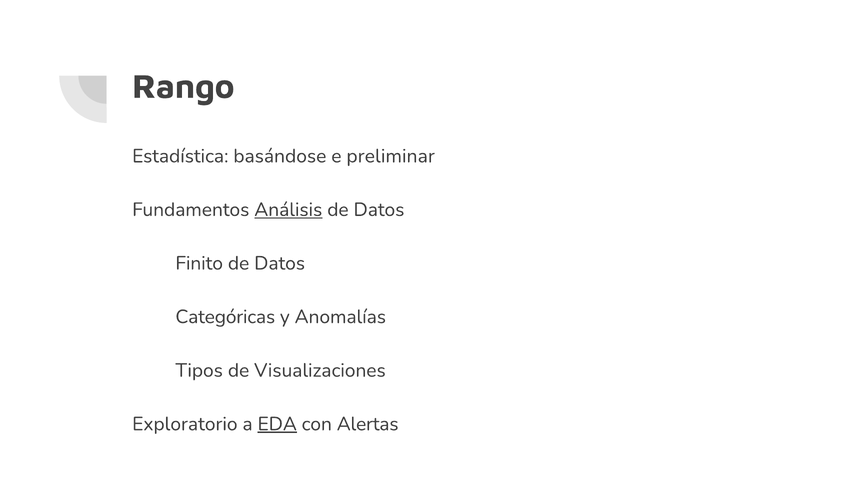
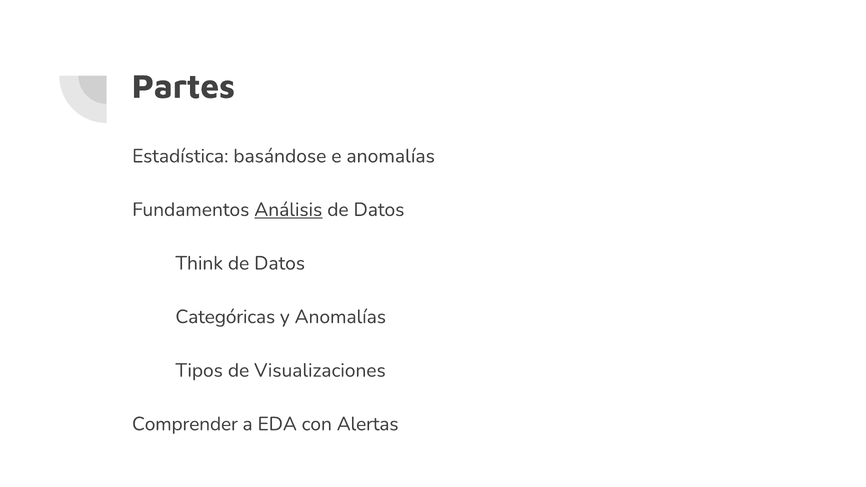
Rango: Rango -> Partes (183, 87)
e preliminar: preliminar -> anomalías (391, 156)
Finito: Finito -> Think (199, 263)
Exploratorio: Exploratorio -> Comprender (185, 424)
EDA underline: present -> none (277, 424)
